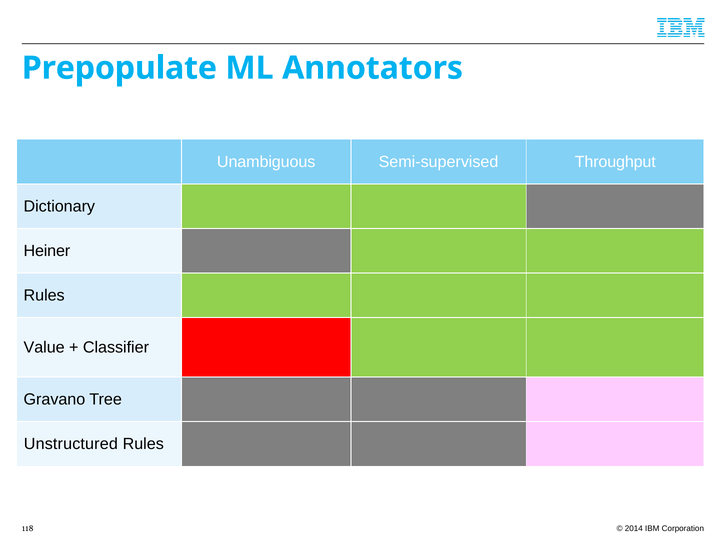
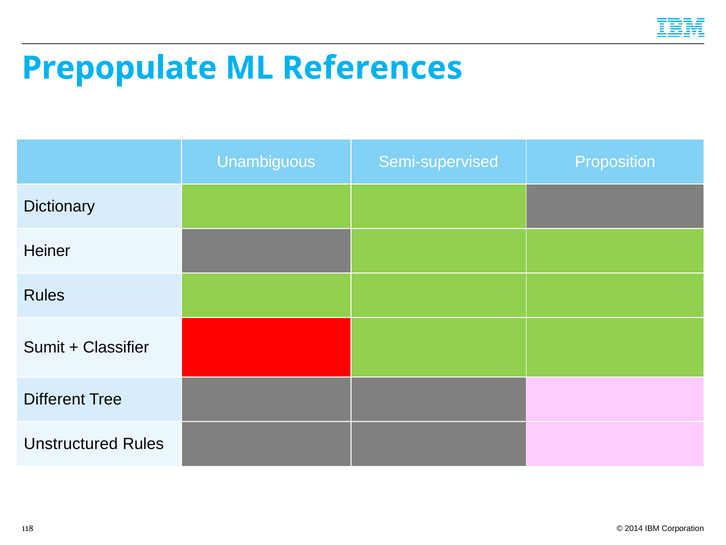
Annotators: Annotators -> References (372, 68)
Throughput: Throughput -> Proposition (615, 162)
Value: Value -> Sumit (44, 347)
Gravano: Gravano -> Different (54, 399)
